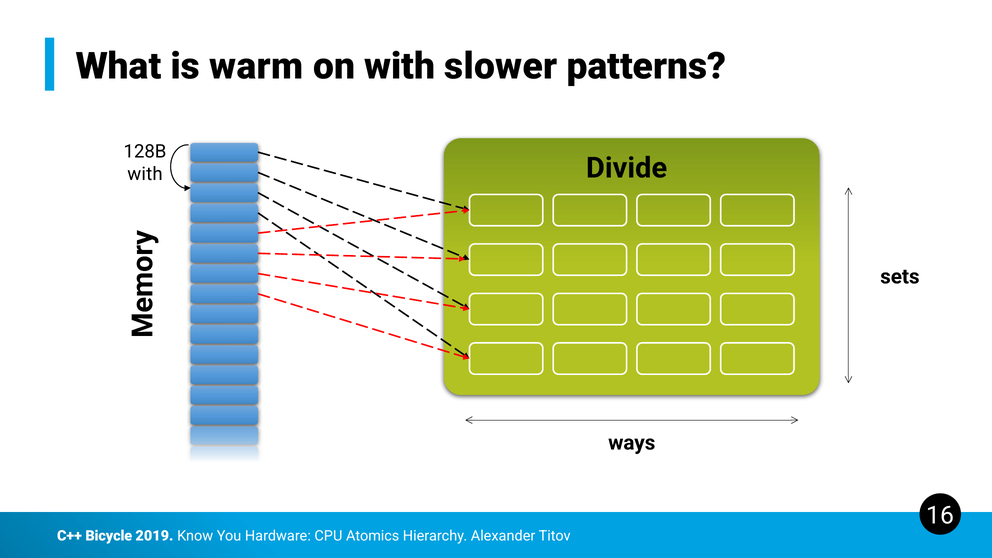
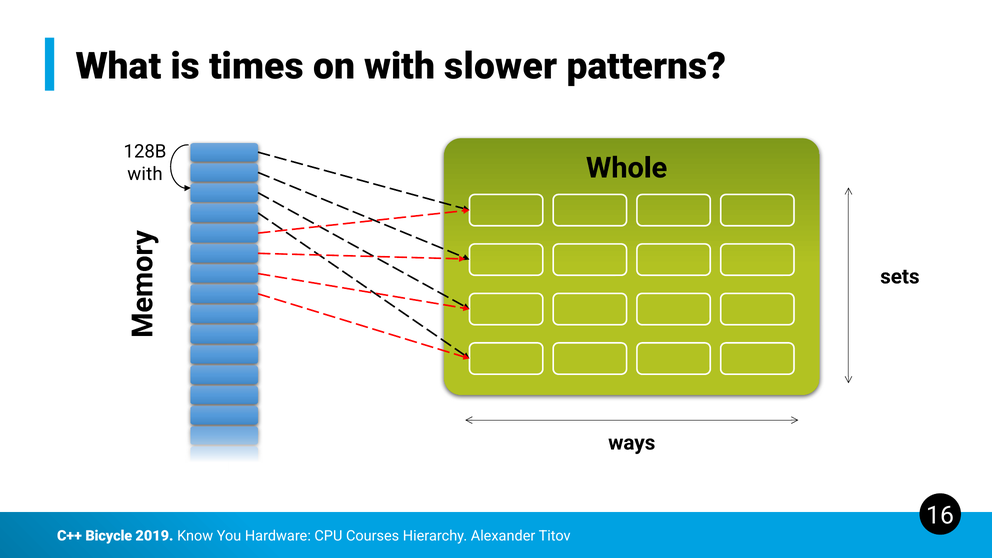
warm: warm -> times (256, 67)
Divide: Divide -> Whole (627, 168)
Atomics: Atomics -> Courses (373, 536)
